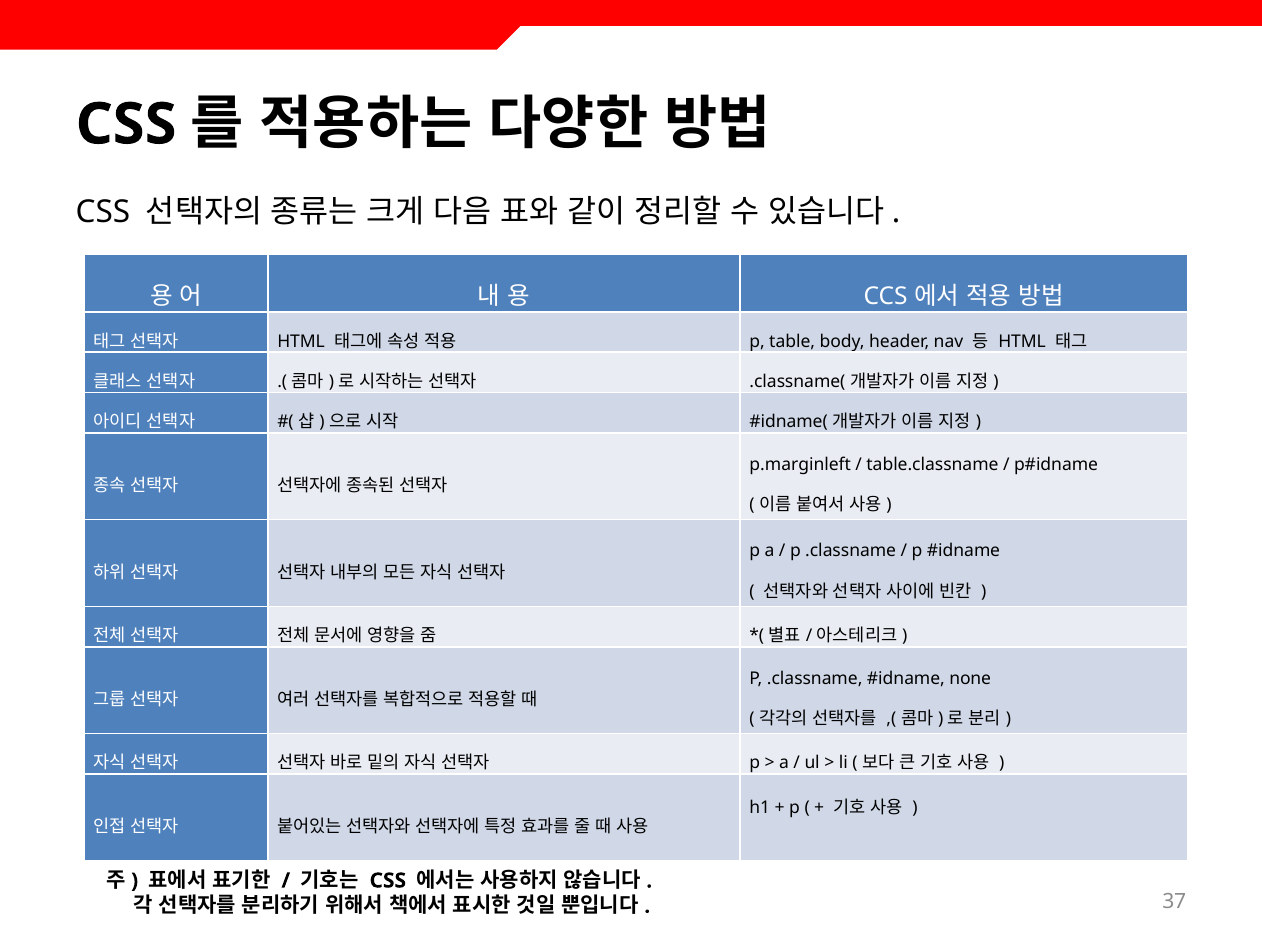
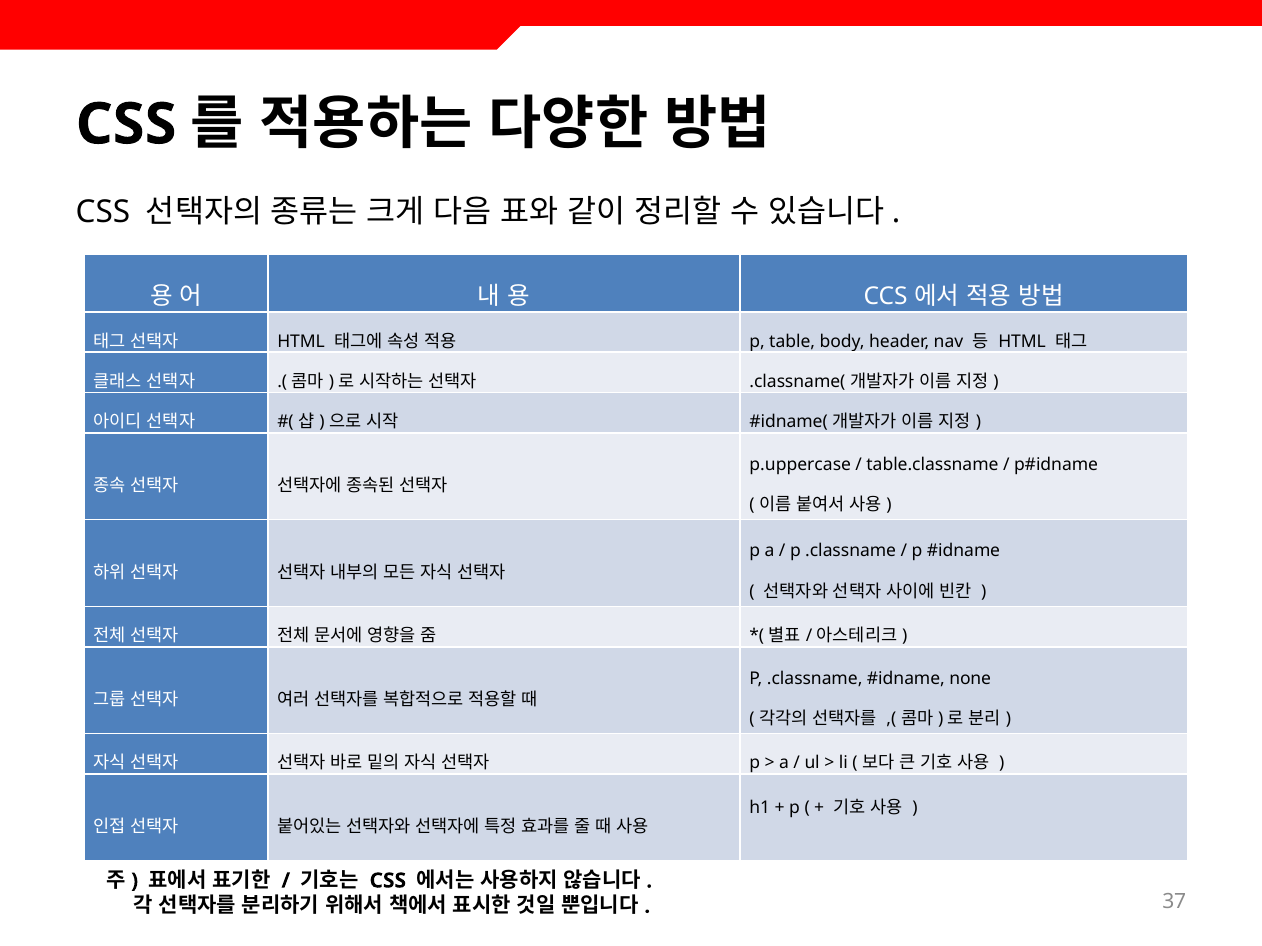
p.marginleft: p.marginleft -> p.uppercase (800, 465)
